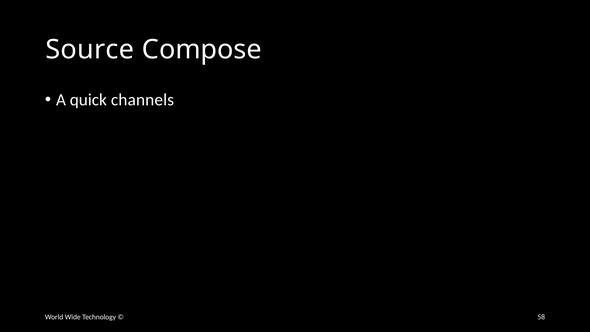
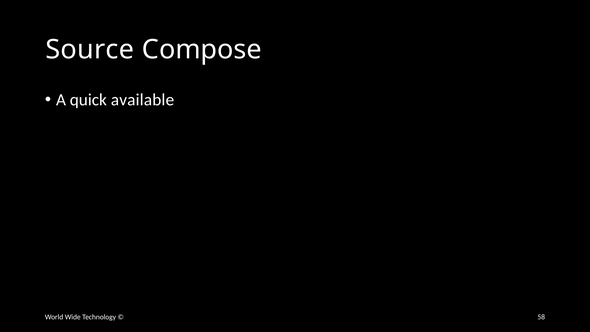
channels: channels -> available (142, 100)
